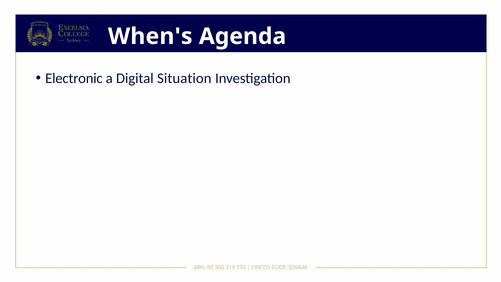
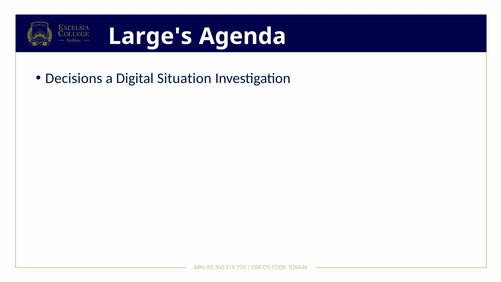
When's: When's -> Large's (150, 36)
Electronic: Electronic -> Decisions (74, 78)
